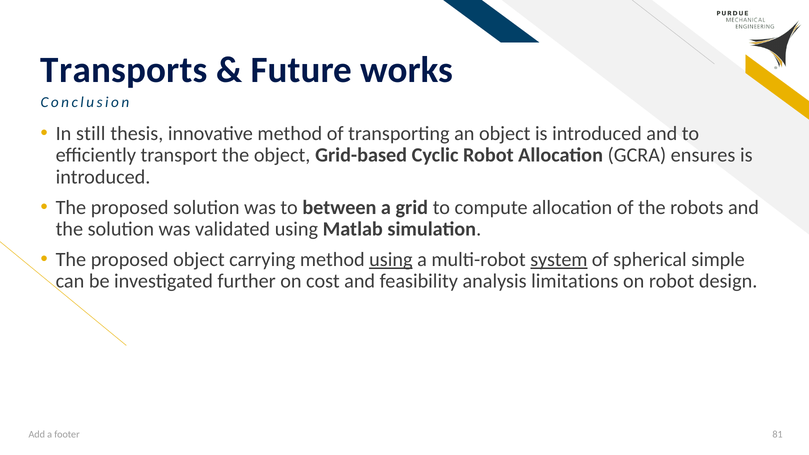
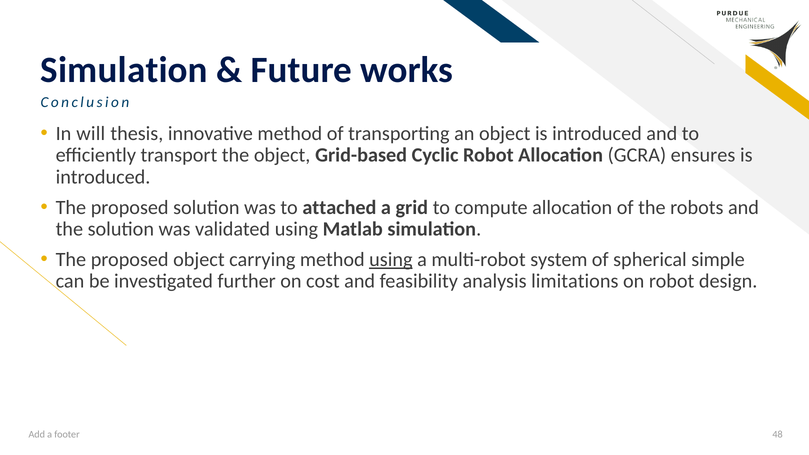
Transports: Transports -> Simulation (124, 70)
still: still -> will (91, 133)
between: between -> attached (339, 207)
system underline: present -> none (559, 259)
81: 81 -> 48 (778, 434)
